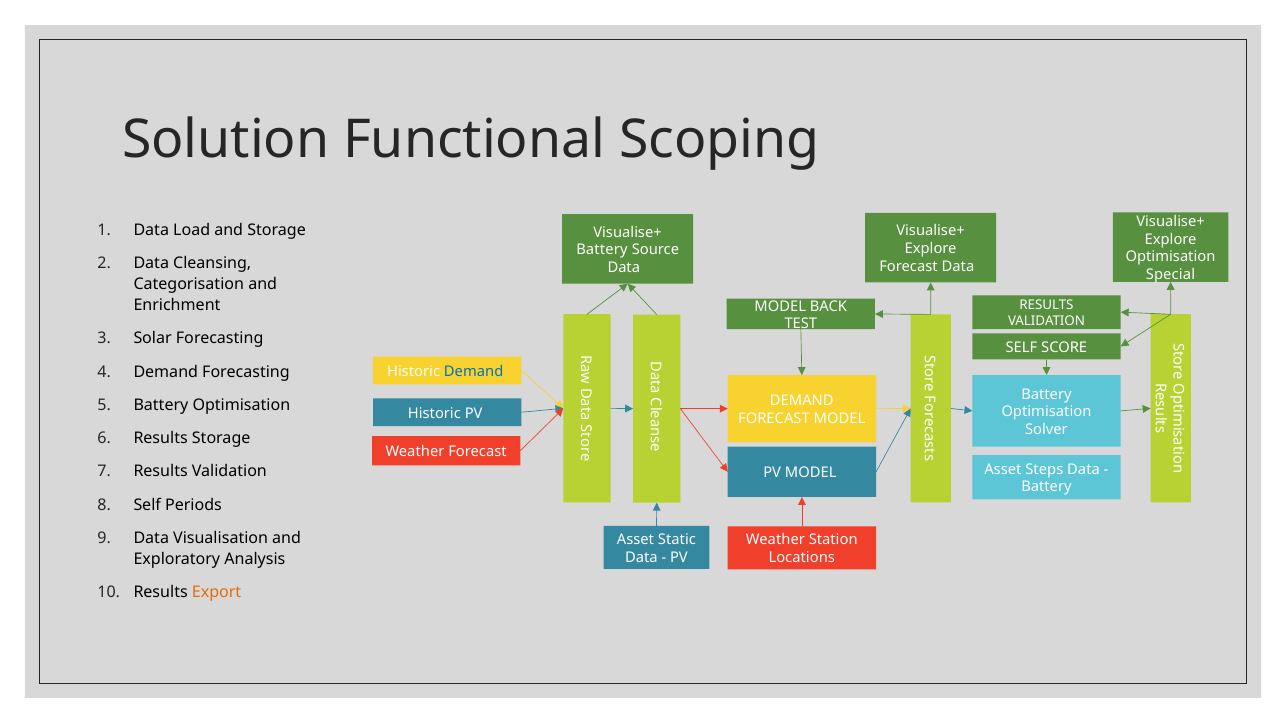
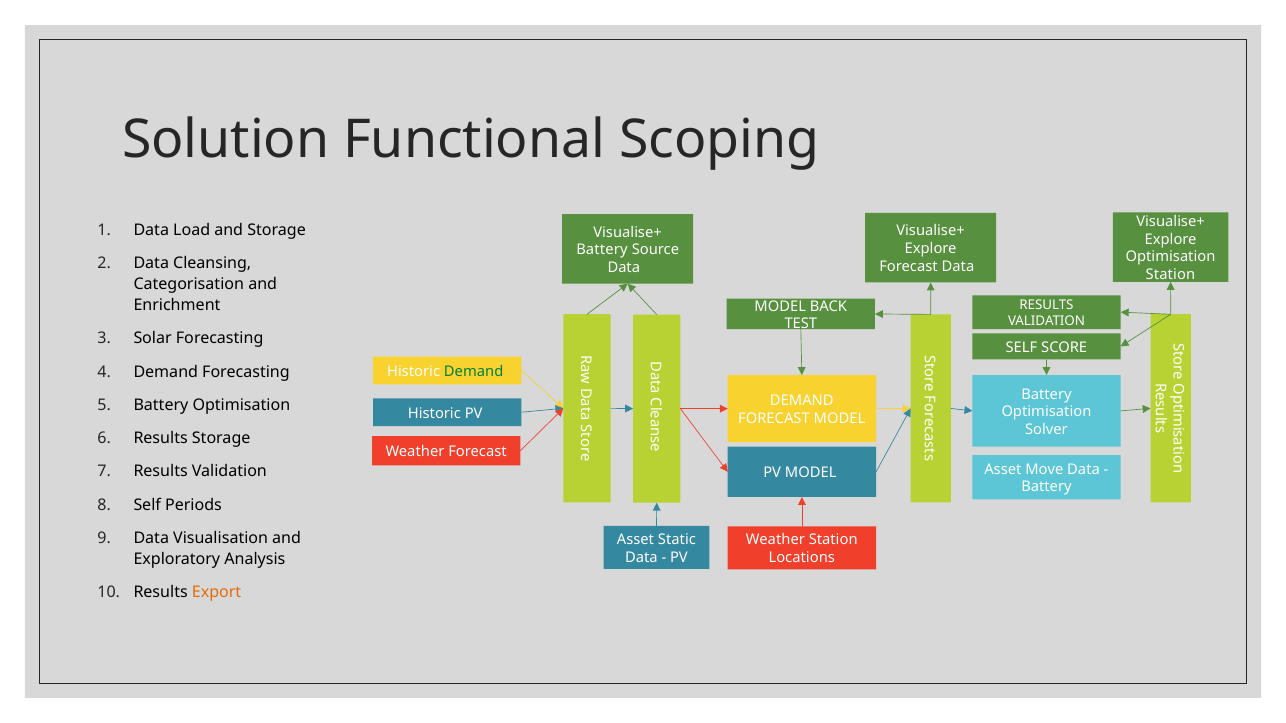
Special: Special -> Station (1170, 275)
Demand colour: blue -> green (474, 372)
Steps: Steps -> Move (1044, 470)
